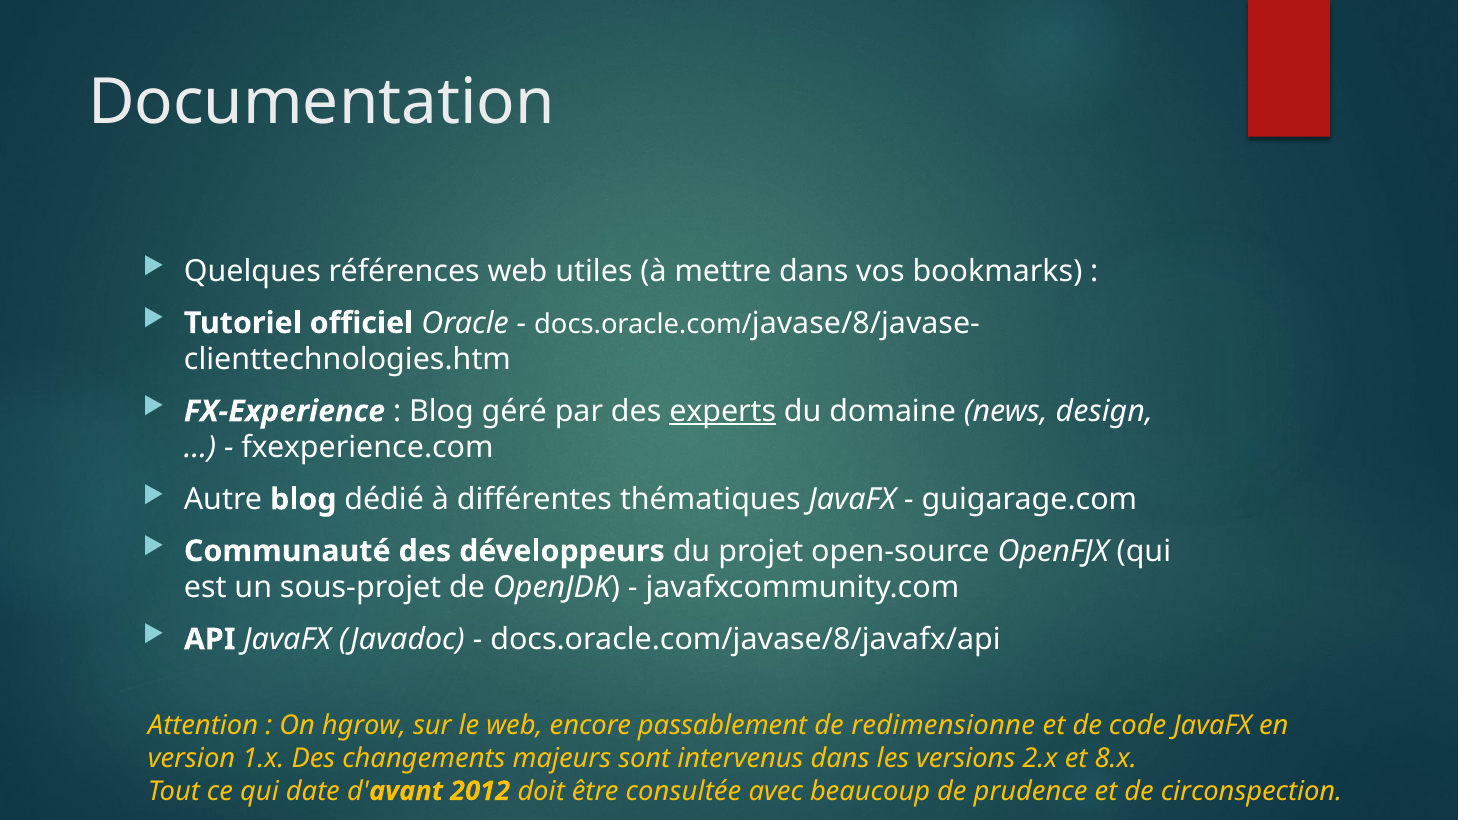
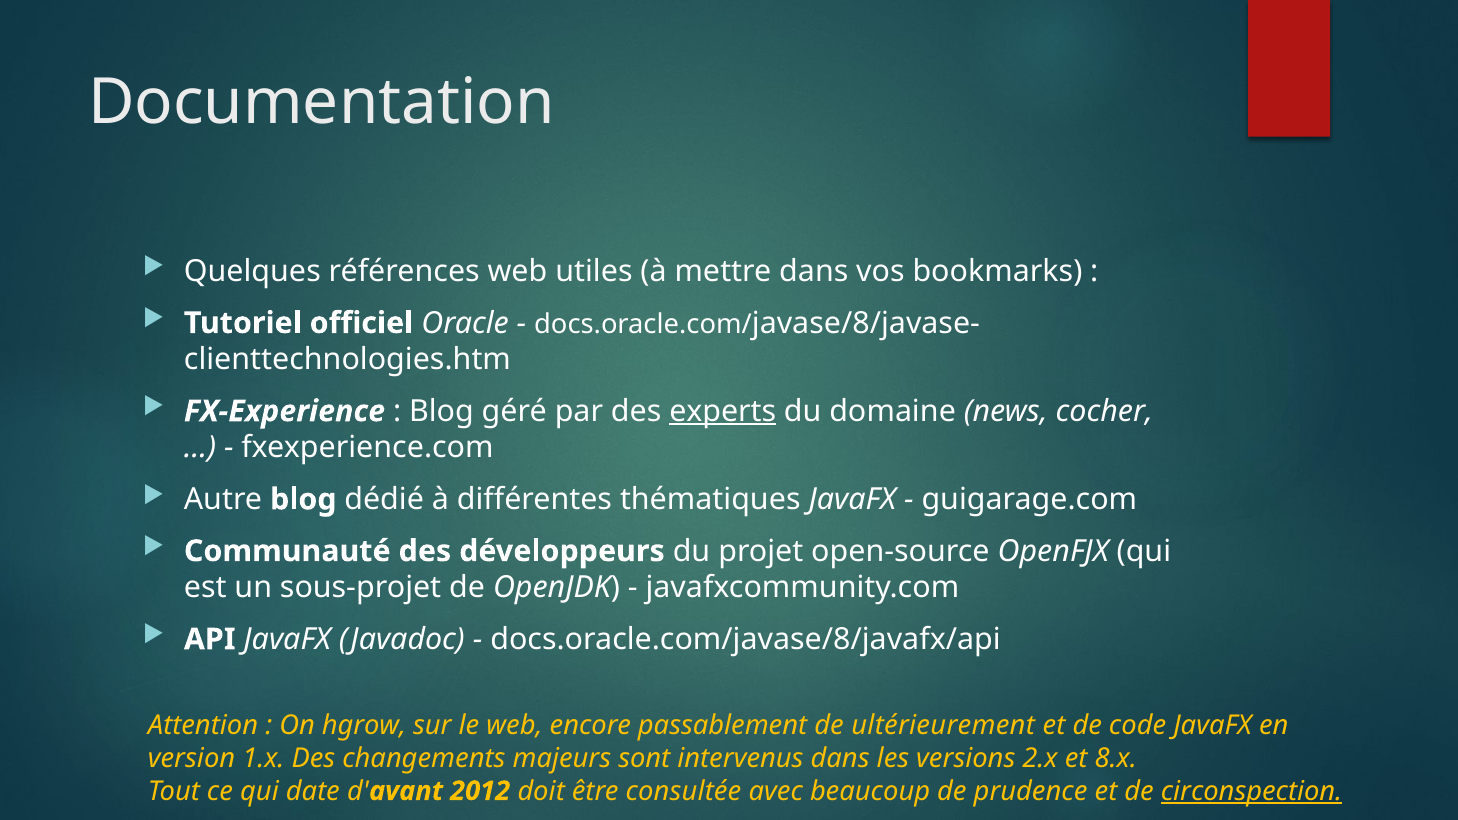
design: design -> cocher (1104, 411)
redimensionne: redimensionne -> ultérieurement (943, 726)
circonspection underline: none -> present (1252, 791)
